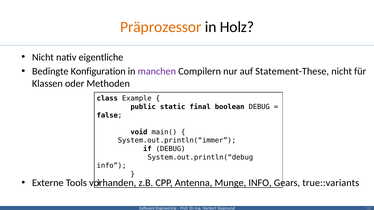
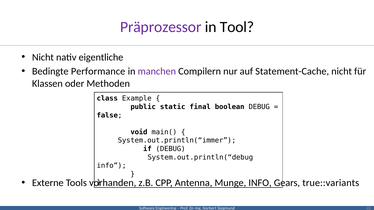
Präprozessor colour: orange -> purple (161, 27)
Holz: Holz -> Tool (237, 27)
Konfiguration: Konfiguration -> Performance (98, 71)
Statement-These: Statement-These -> Statement-Cache (292, 71)
